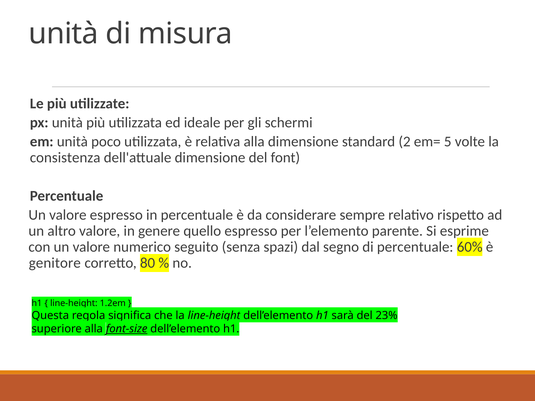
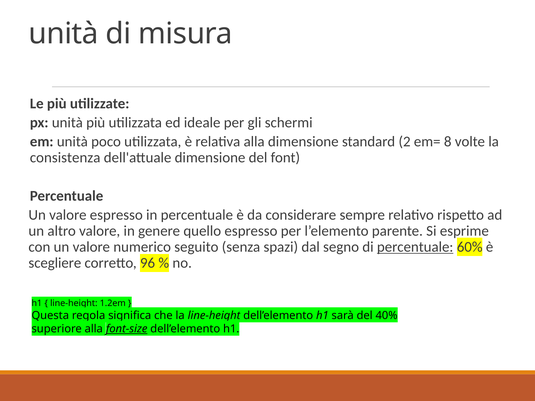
5: 5 -> 8 (448, 142)
percentuale underline: none -> present (415, 247)
genitore: genitore -> scegliere (55, 263)
80: 80 -> 96 (148, 263)
23%: 23% -> 40% (387, 316)
